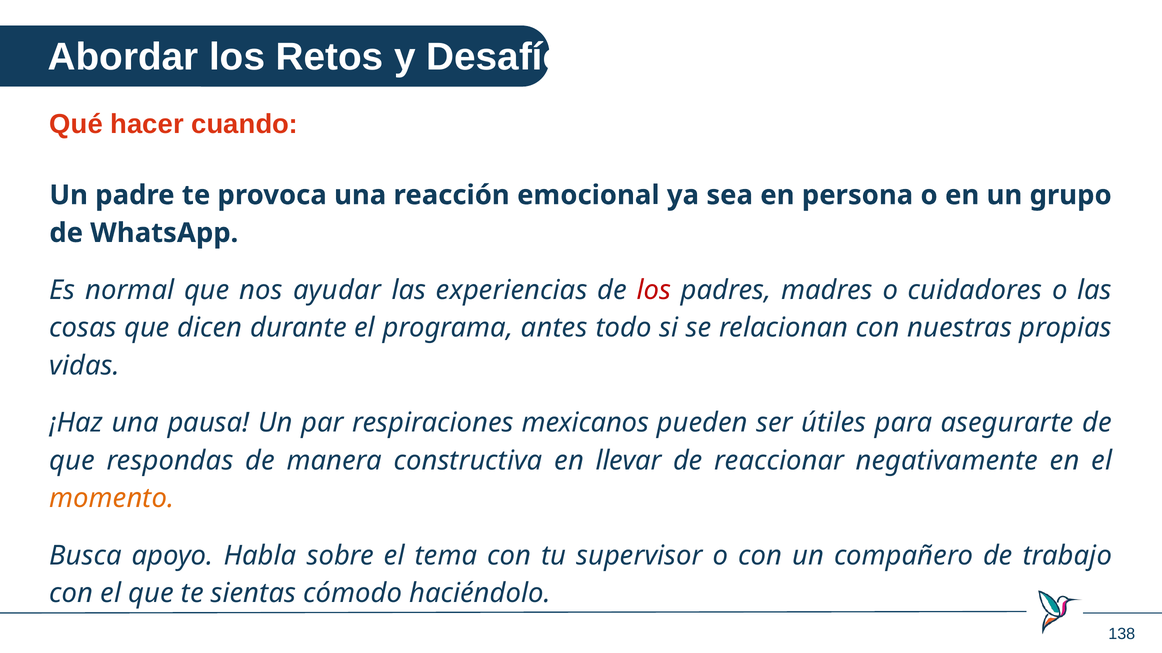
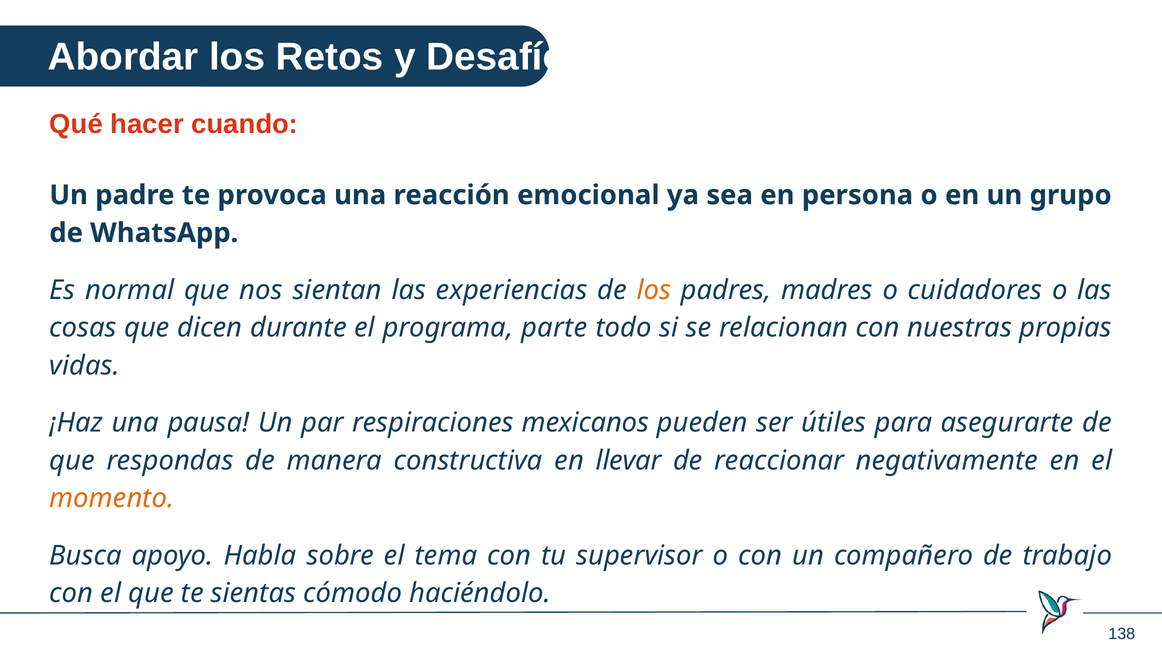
ayudar: ayudar -> sientan (337, 290)
los colour: red -> orange (654, 290)
antes: antes -> parte (554, 328)
